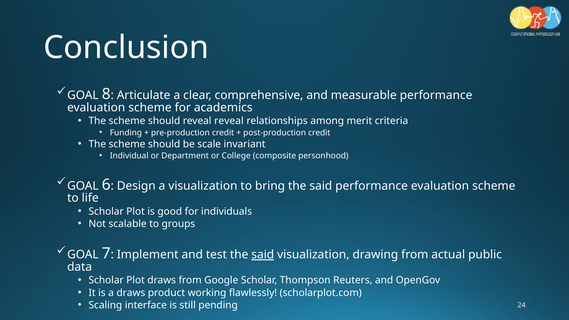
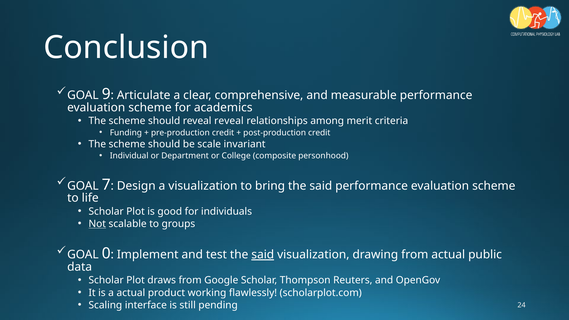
8: 8 -> 9 (106, 94)
6: 6 -> 7 (106, 185)
Not underline: none -> present (97, 224)
7: 7 -> 0 (106, 254)
a draws: draws -> actual (131, 293)
